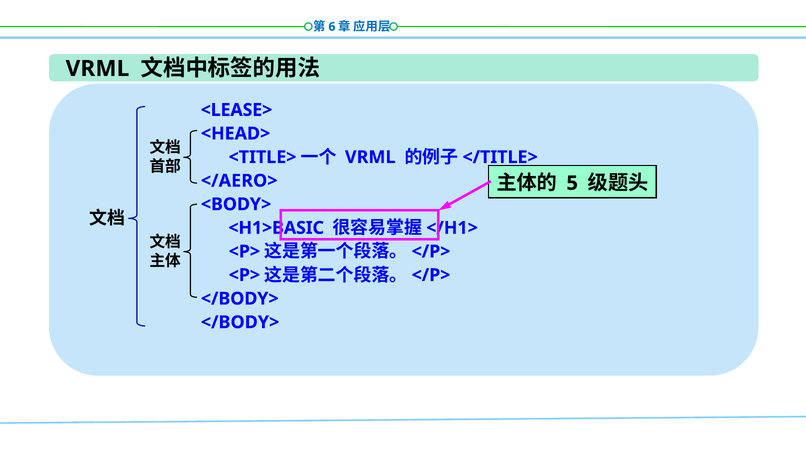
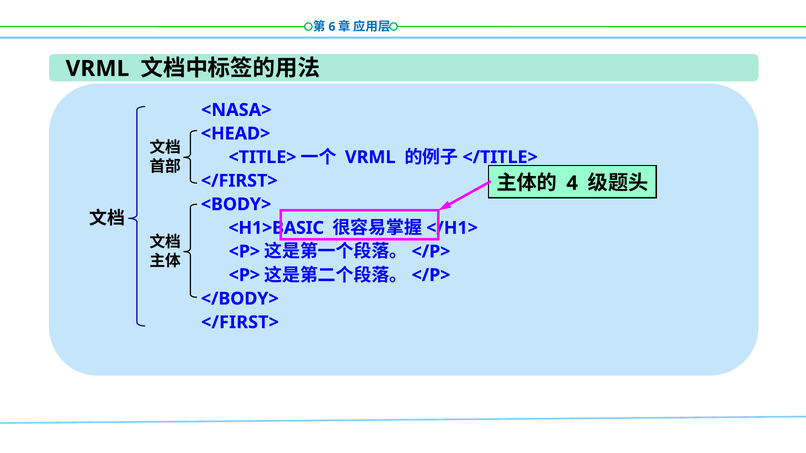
<LEASE>: <LEASE> -> <NASA> (236, 110)
5: 5 -> 4 (572, 183)
</AERO>: </AERO> -> </FIRST> (239, 181)
</BODY>: </BODY> -> </FIRST> (240, 323)
